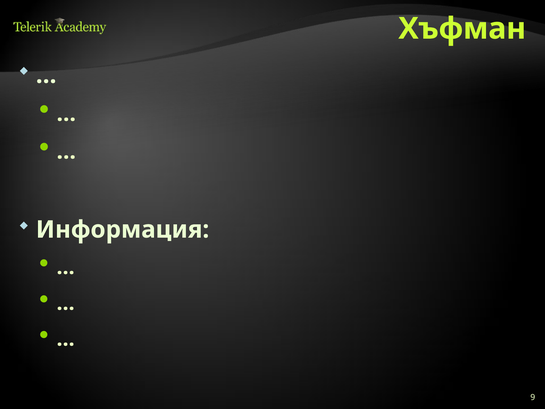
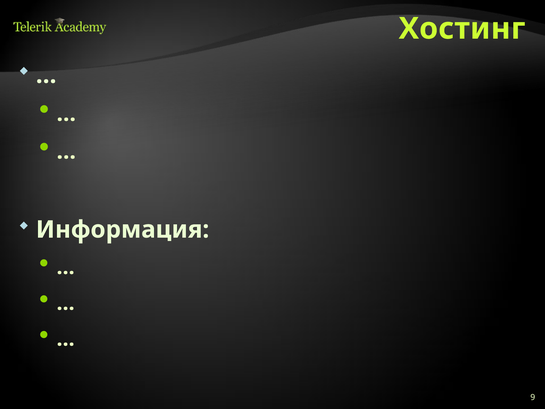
Хъфман: Хъфман -> Хостинг (462, 29)
